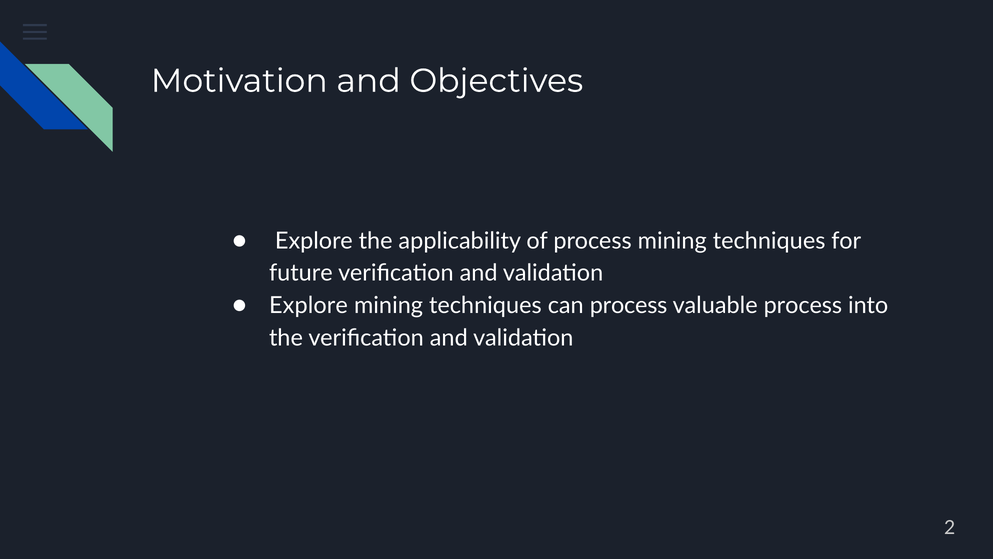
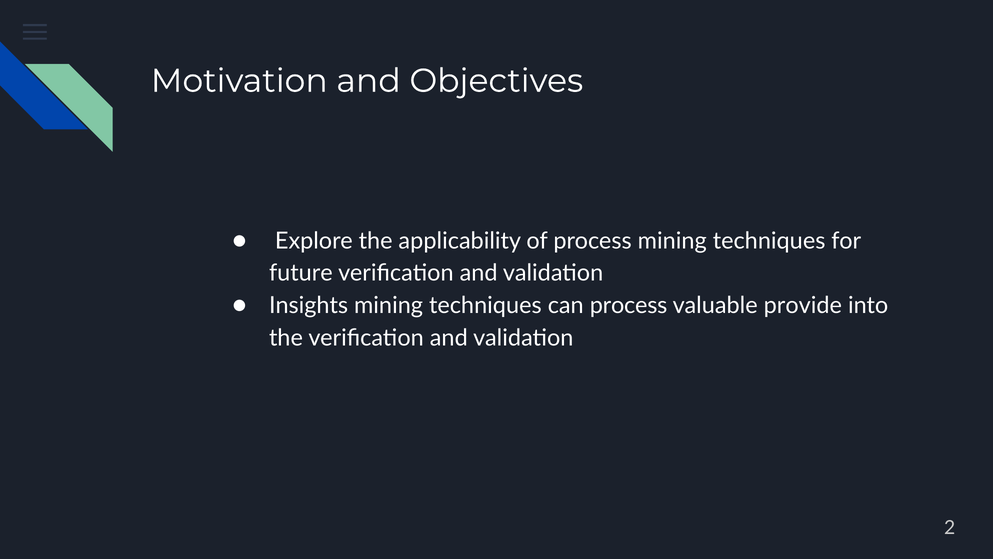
Explore: Explore -> Insights (309, 305)
valuable process: process -> provide (803, 305)
